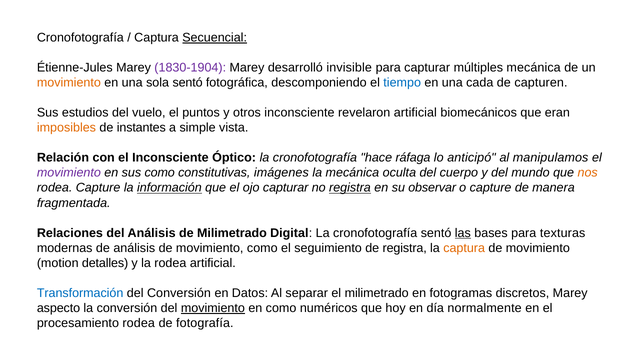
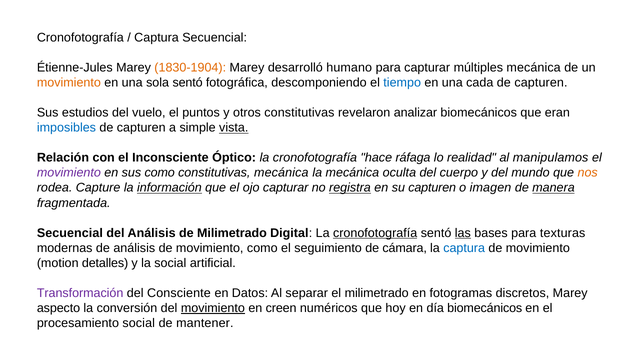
Secuencial underline: present -> none (215, 38)
1830-1904 colour: purple -> orange (190, 68)
invisible: invisible -> humano (349, 68)
otros inconsciente: inconsciente -> constitutivas (299, 113)
revelaron artificial: artificial -> analizar (415, 113)
imposibles colour: orange -> blue (66, 128)
instantes: instantes -> capturen (141, 128)
vista underline: none -> present (234, 128)
anticipó: anticipó -> realidad (472, 158)
constitutivas imágenes: imágenes -> mecánica (281, 173)
su observar: observar -> capturen (432, 188)
o capture: capture -> imagen (490, 188)
manera underline: none -> present (553, 188)
Relaciones: Relaciones -> Secuencial (70, 233)
cronofotografía underline: none -> present (375, 233)
de registra: registra -> cámara (405, 248)
captura colour: orange -> blue (464, 248)
la rodea: rodea -> social (170, 263)
Transformación colour: blue -> purple (80, 293)
del Conversión: Conversión -> Consciente (179, 293)
en como: como -> creen (281, 308)
día normalmente: normalmente -> biomecánicos (485, 308)
procesamiento rodea: rodea -> social (139, 323)
fotografía: fotografía -> mantener (205, 323)
